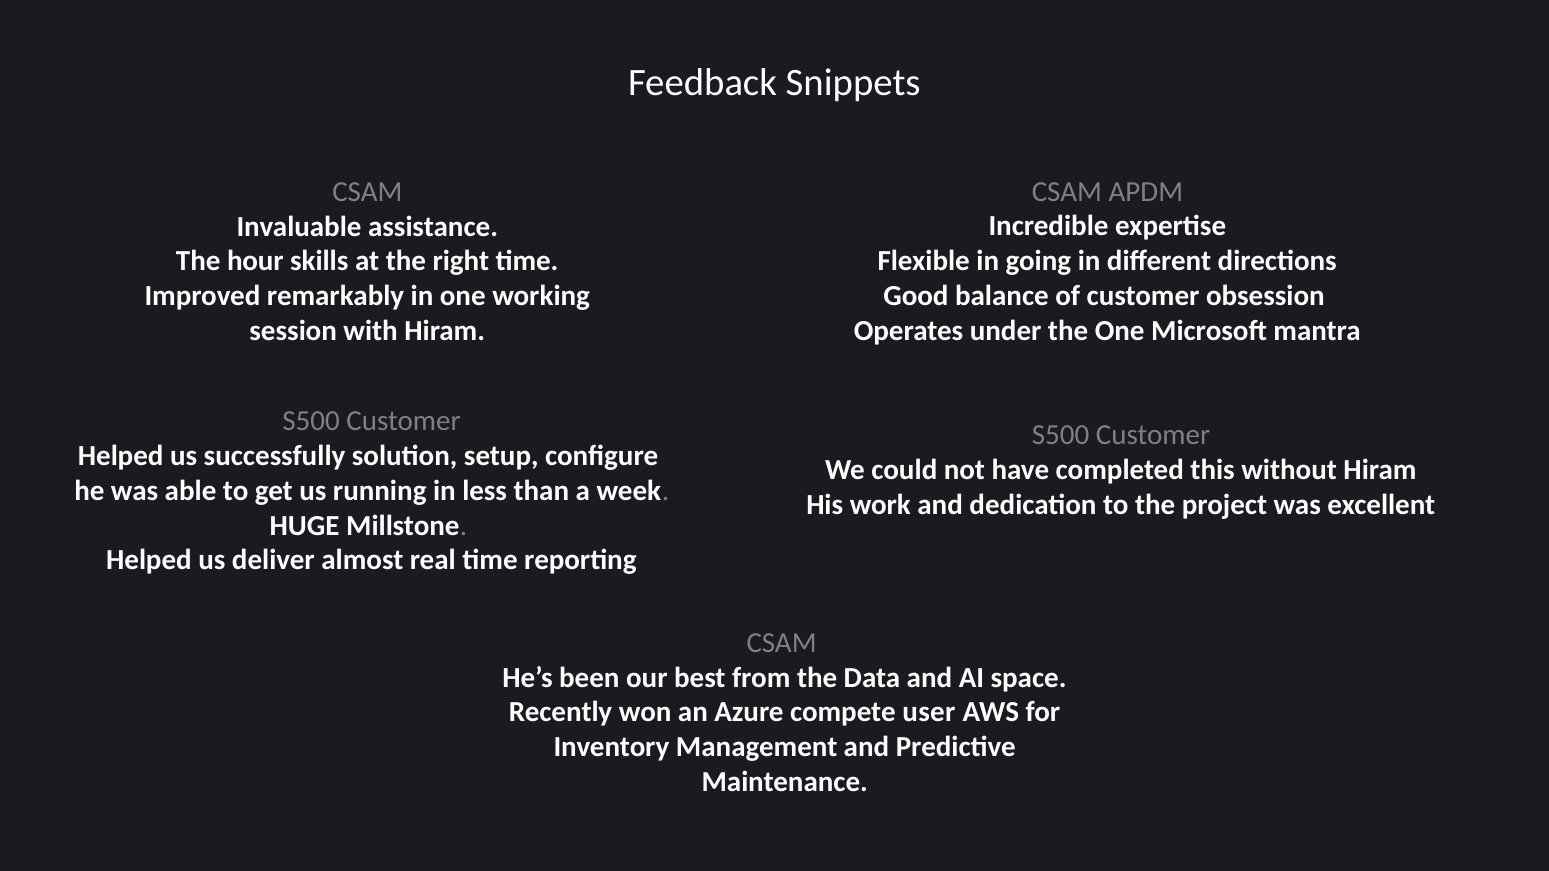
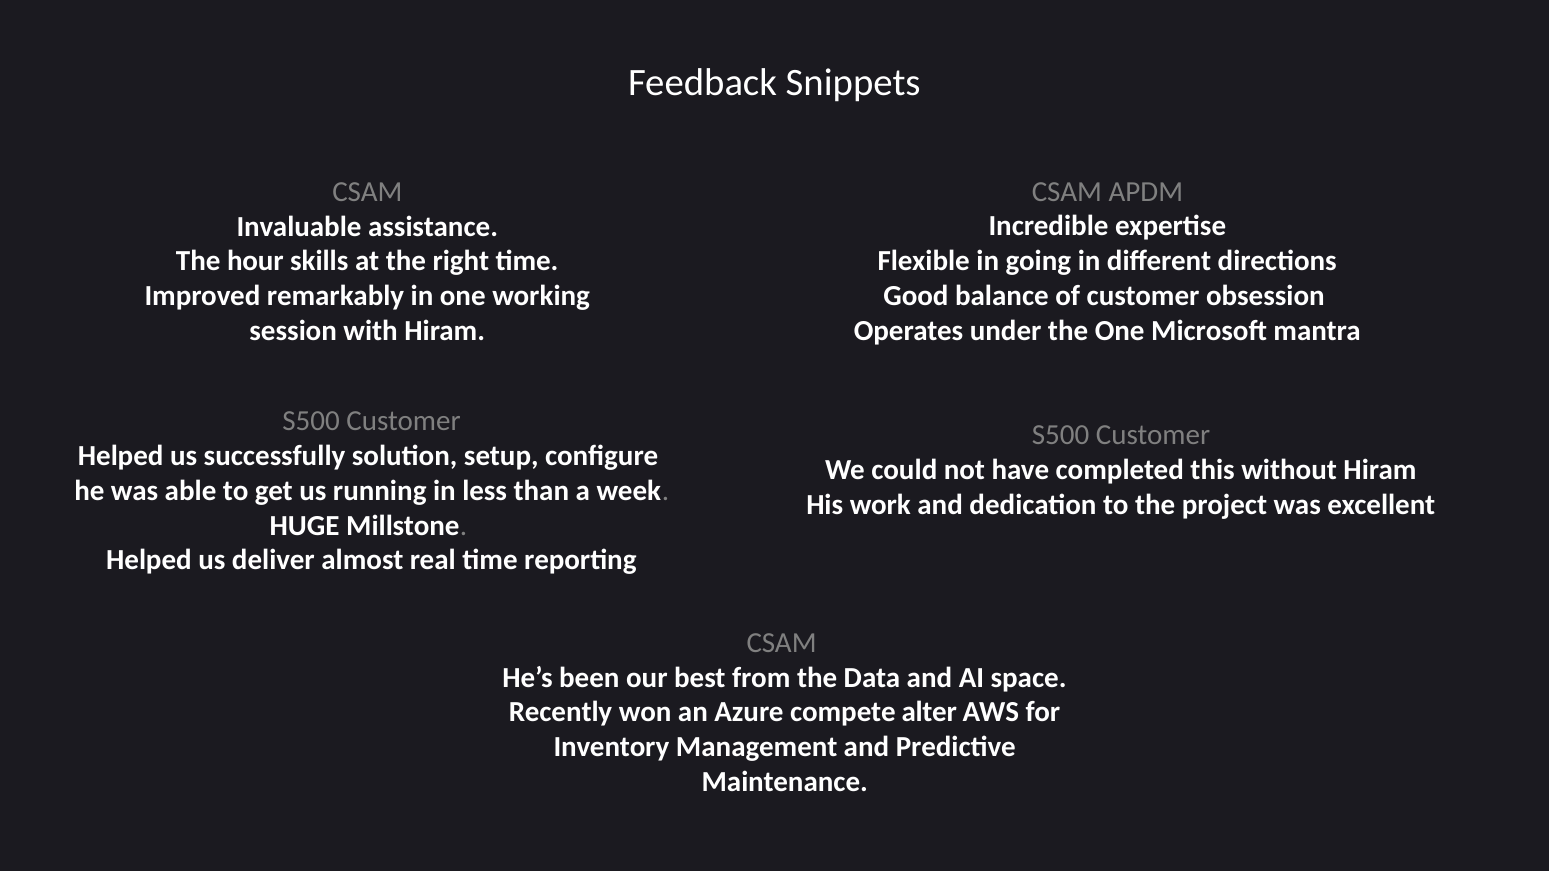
user: user -> alter (929, 713)
